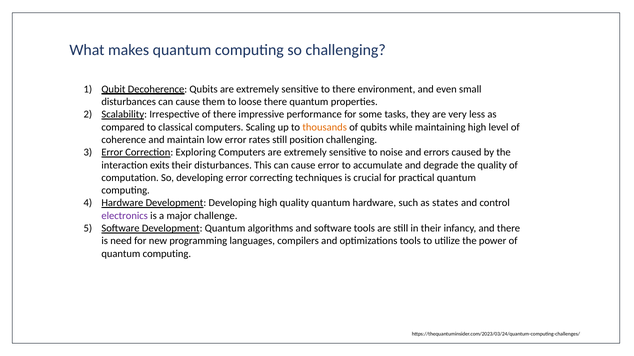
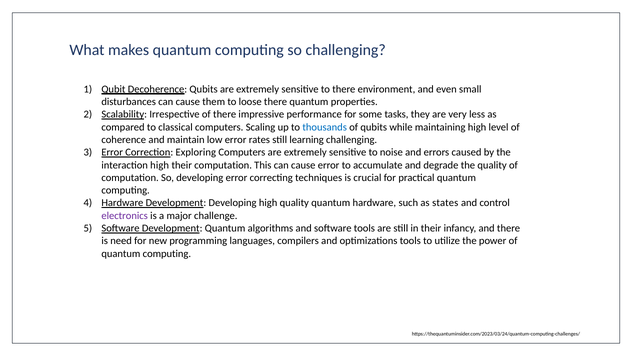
thousands colour: orange -> blue (325, 127)
position: position -> learning (307, 140)
interaction exits: exits -> high (160, 165)
their disturbances: disturbances -> computation (223, 165)
